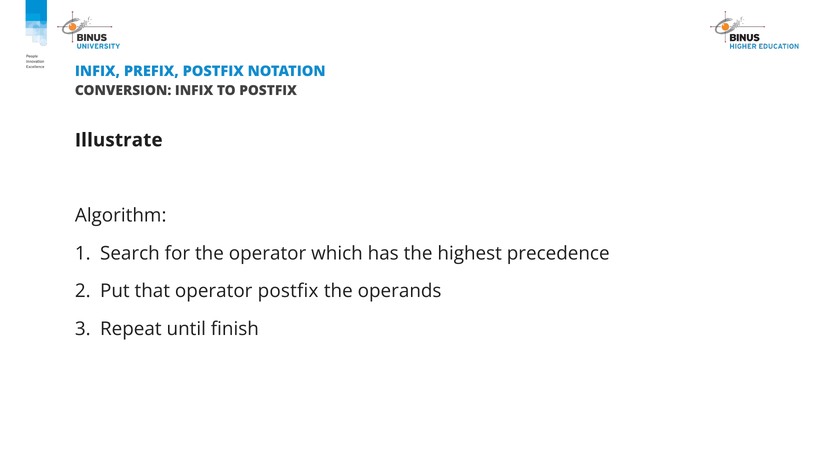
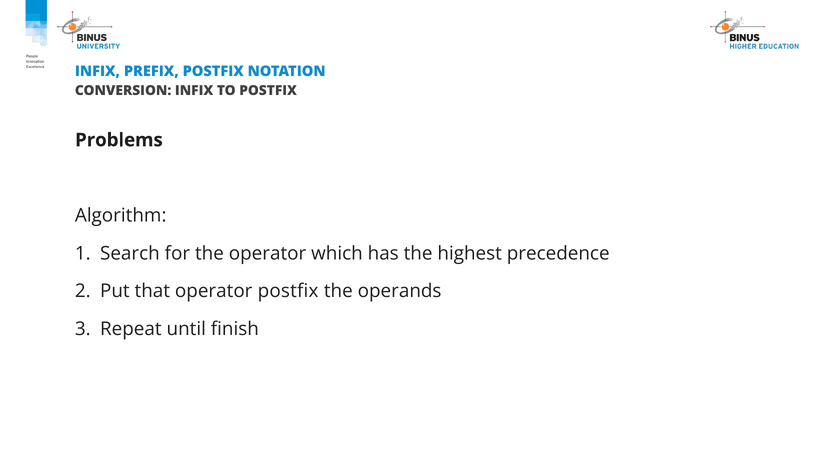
Illustrate: Illustrate -> Problems (119, 140)
